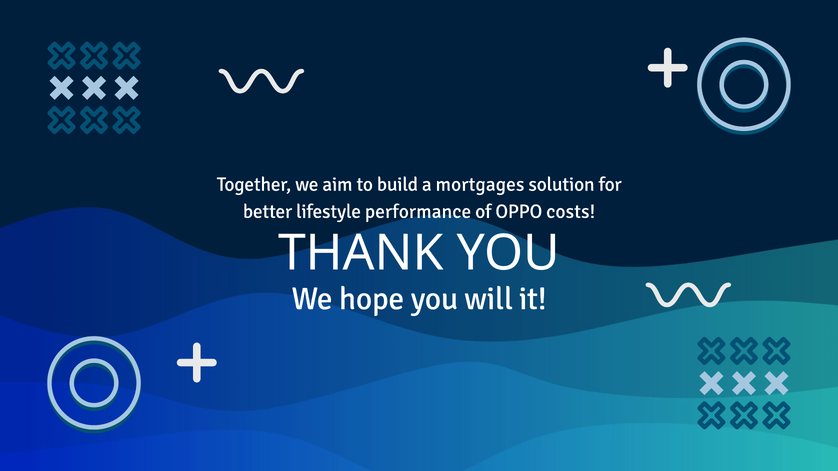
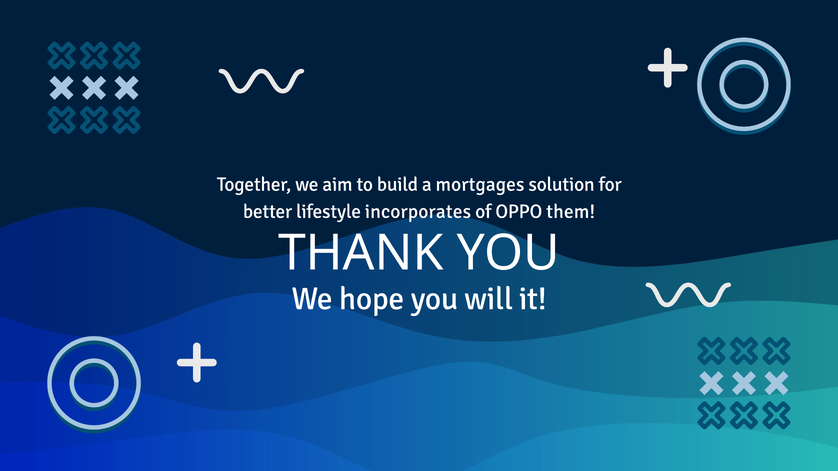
performance: performance -> incorporates (418, 212)
costs: costs -> them (571, 212)
